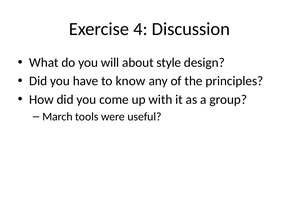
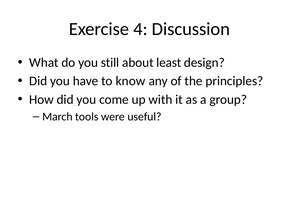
will: will -> still (110, 63)
style: style -> least (169, 63)
